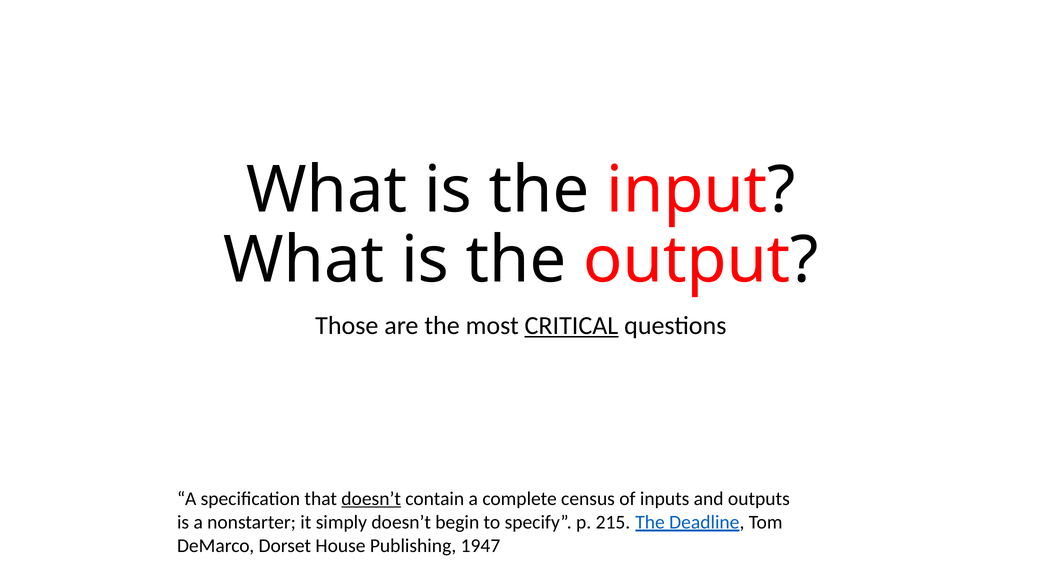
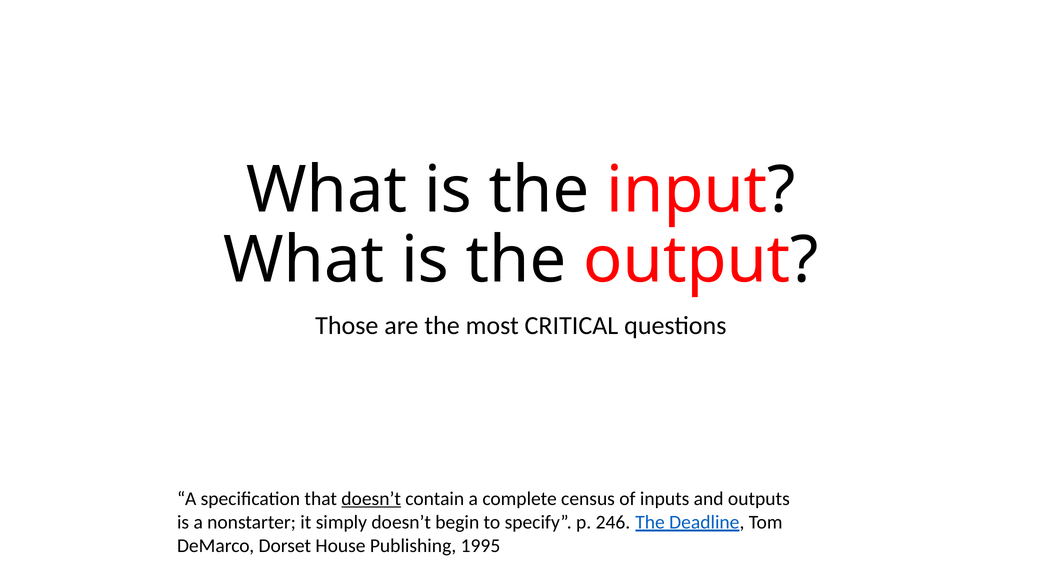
CRITICAL underline: present -> none (571, 326)
215: 215 -> 246 (613, 522)
1947: 1947 -> 1995 (480, 546)
